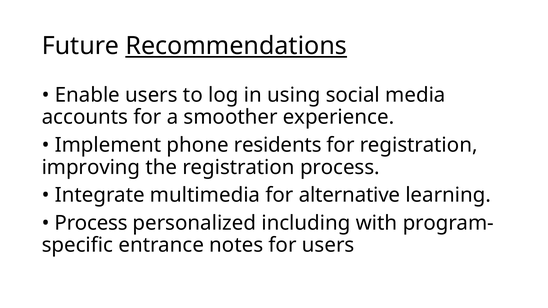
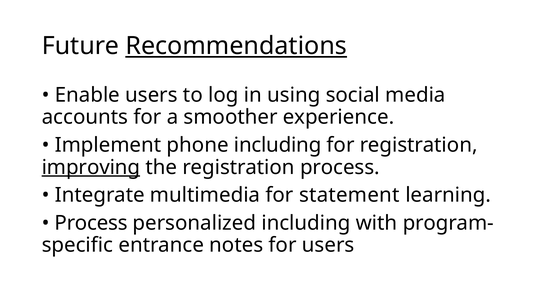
phone residents: residents -> including (278, 145)
improving underline: none -> present (91, 167)
alternative: alternative -> statement (349, 195)
